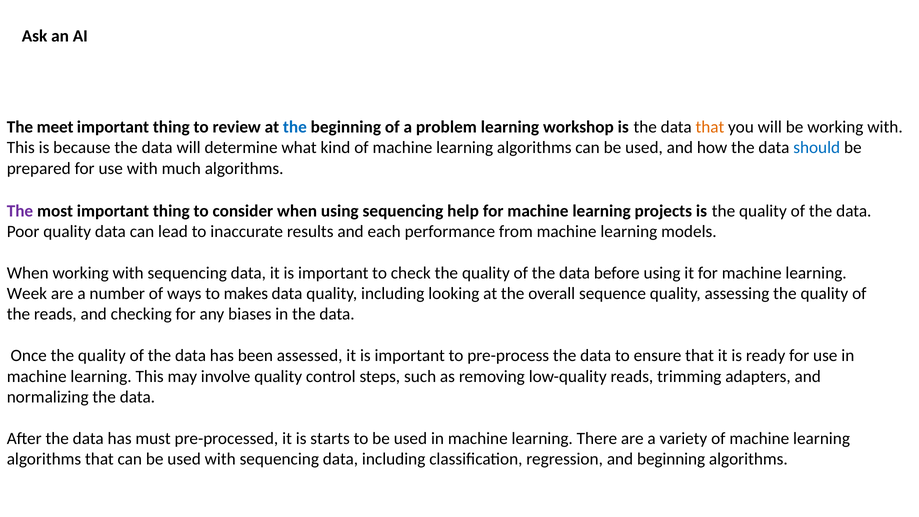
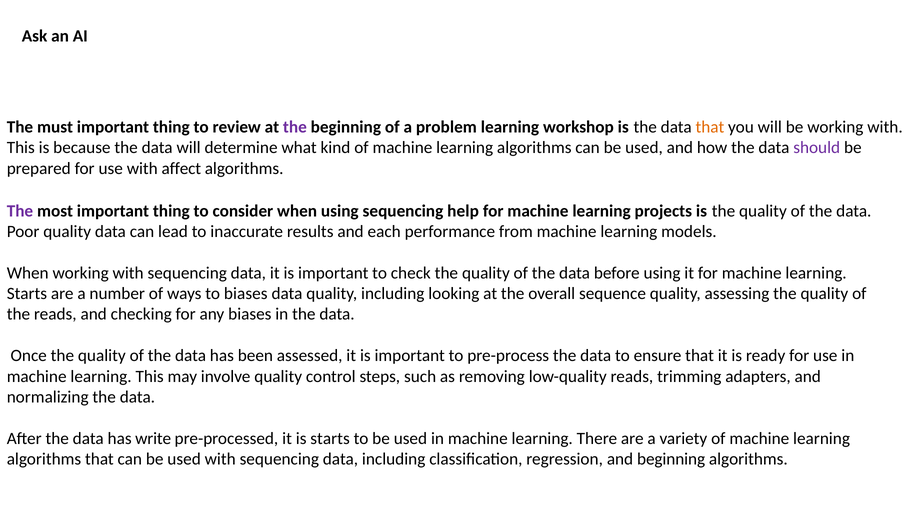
meet: meet -> must (55, 127)
the colour: blue -> purple (295, 127)
should colour: blue -> purple (817, 148)
much: much -> affect (181, 168)
Week: Week -> Starts (27, 294)
to makes: makes -> biases (246, 294)
must: must -> write (153, 438)
